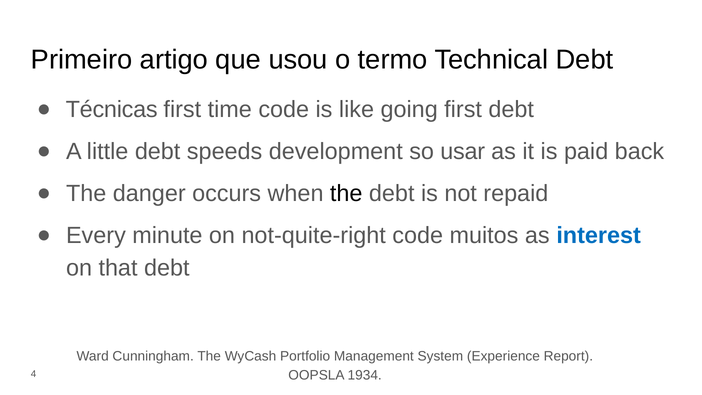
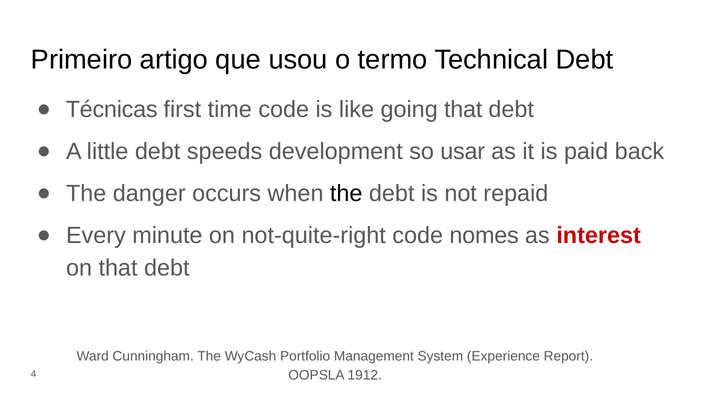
going first: first -> that (463, 110)
muitos: muitos -> nomes (484, 236)
interest colour: blue -> red (599, 236)
1934: 1934 -> 1912 (365, 375)
